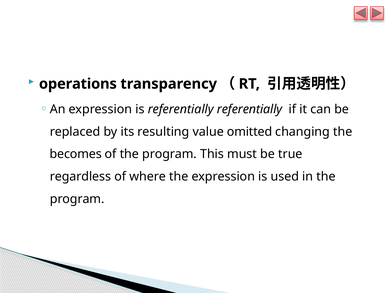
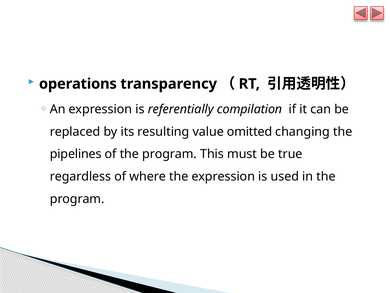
referentially referentially: referentially -> compilation (250, 109)
becomes: becomes -> pipelines (76, 154)
